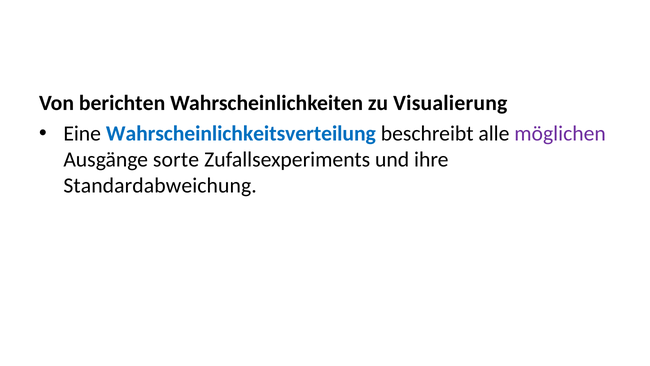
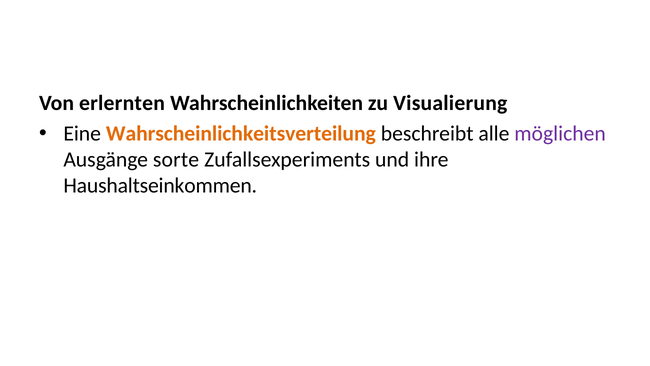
berichten: berichten -> erlernten (122, 103)
Wahrscheinlichkeitsverteilung colour: blue -> orange (241, 133)
Standardabweichung: Standardabweichung -> Haushaltseinkommen (160, 185)
